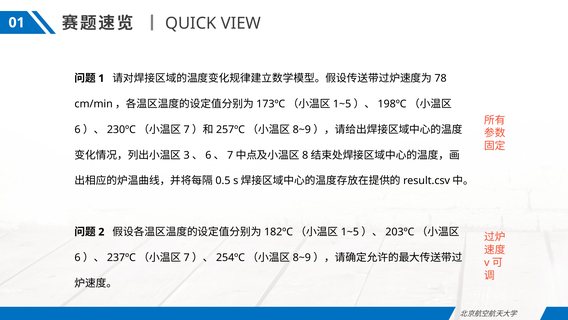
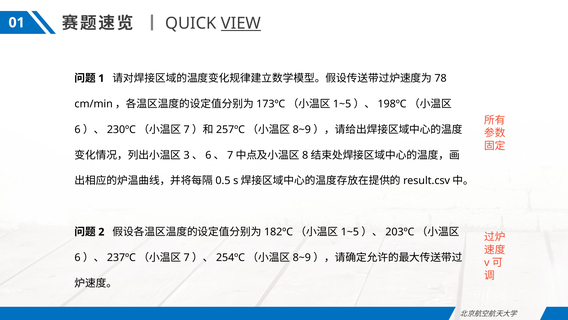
VIEW underline: none -> present (241, 23)
